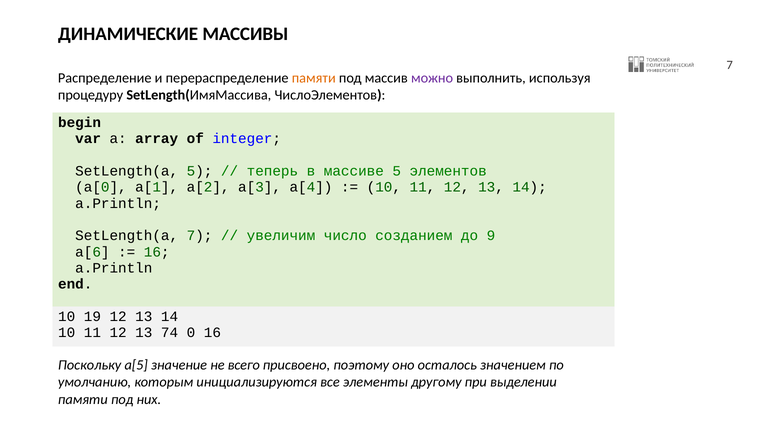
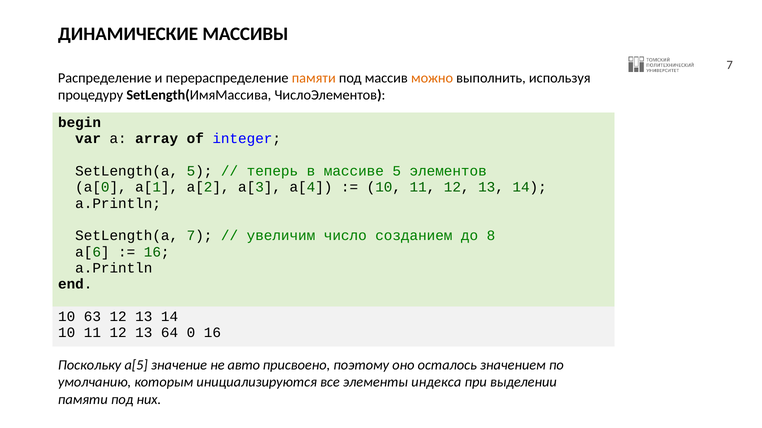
можно colour: purple -> orange (432, 78)
9: 9 -> 8 (491, 236)
19: 19 -> 63 (92, 317)
74: 74 -> 64 (170, 333)
всего: всего -> авто (244, 366)
другому: другому -> индекса (436, 383)
